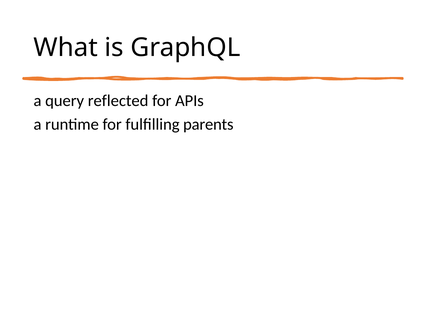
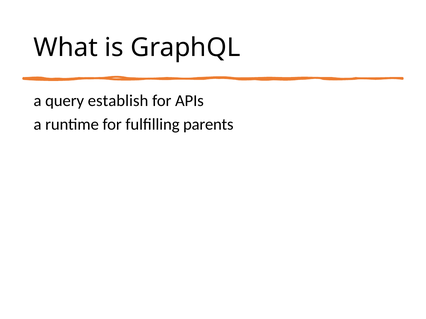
reflected: reflected -> establish (118, 101)
